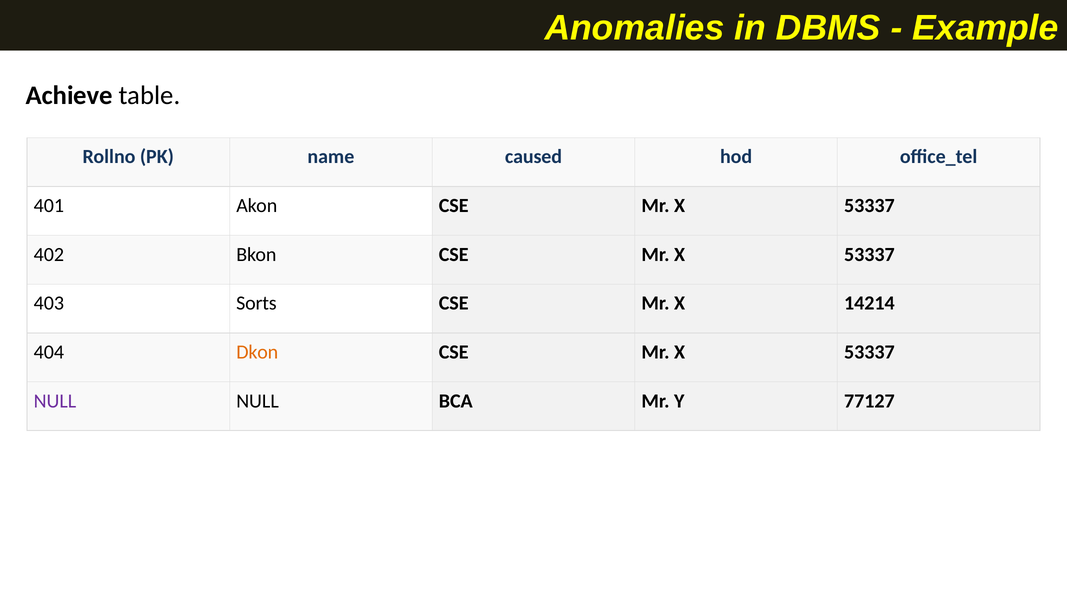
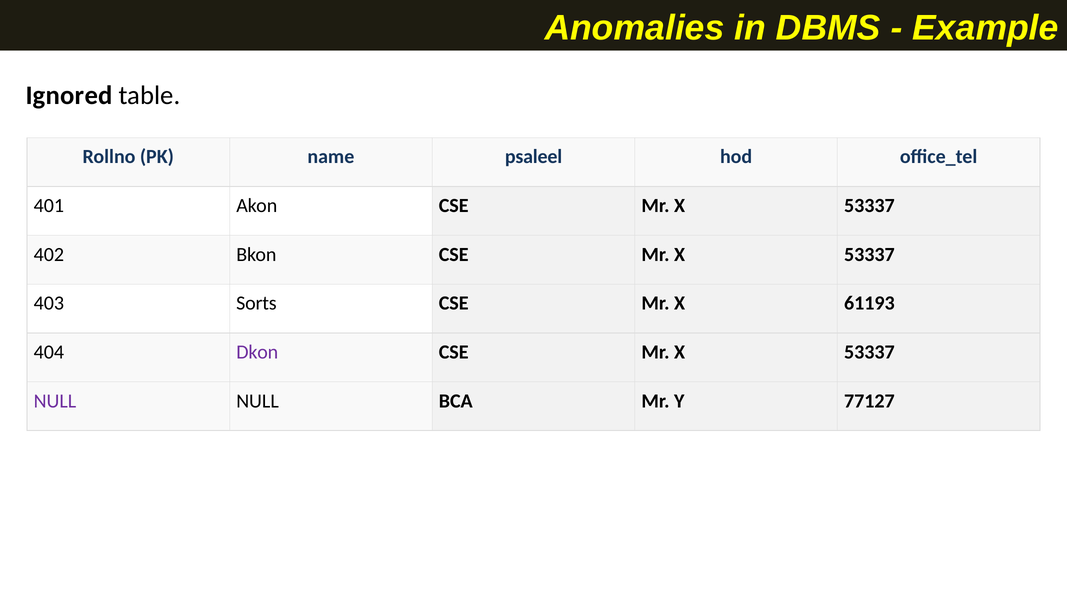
Achieve: Achieve -> Ignored (69, 95)
caused: caused -> psaleel (534, 157)
14214: 14214 -> 61193 (869, 303)
Dkon colour: orange -> purple (257, 352)
